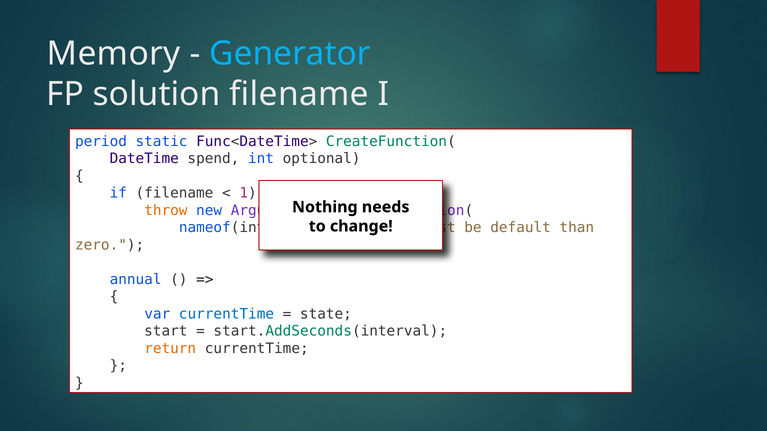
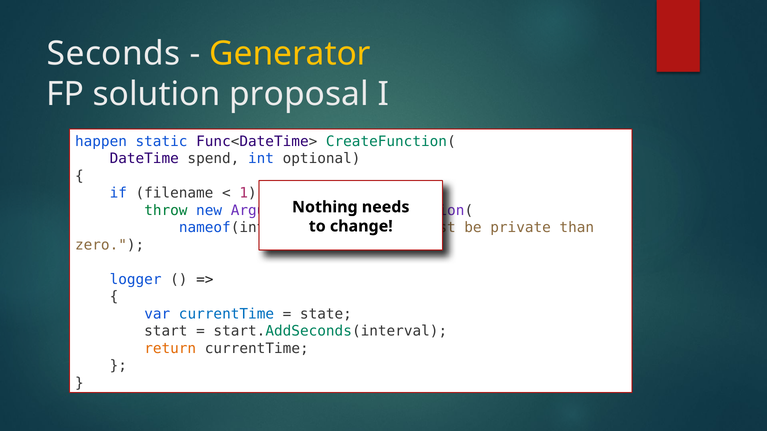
Memory: Memory -> Seconds (114, 54)
Generator colour: light blue -> yellow (290, 54)
solution filename: filename -> proposal (299, 94)
period: period -> happen (101, 142)
throw colour: orange -> green (166, 211)
default: default -> private (521, 228)
annual: annual -> logger (136, 280)
